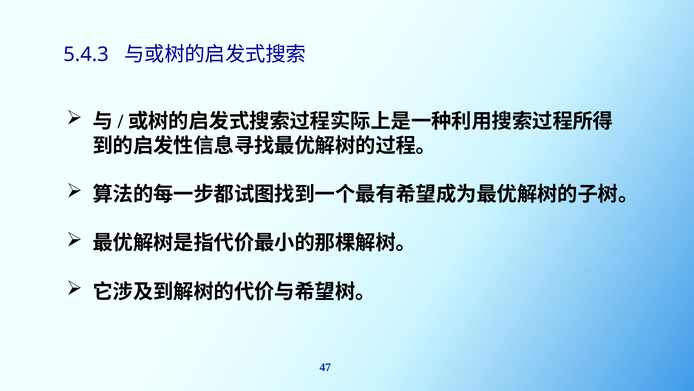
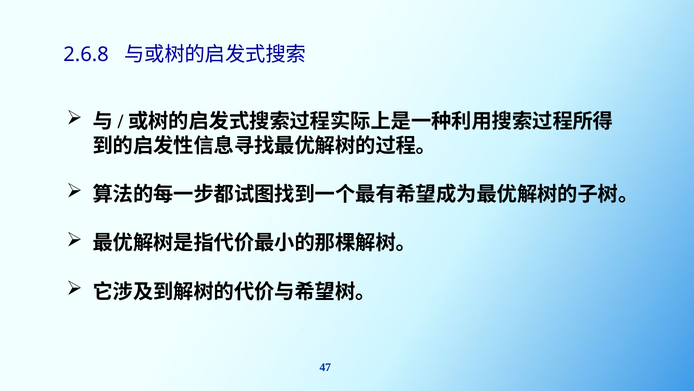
5.4.3: 5.4.3 -> 2.6.8 (86, 54)
